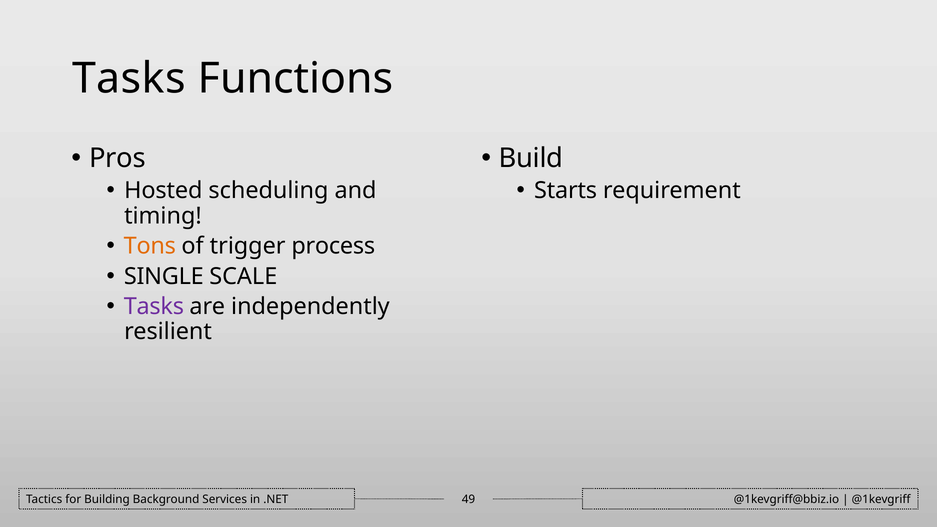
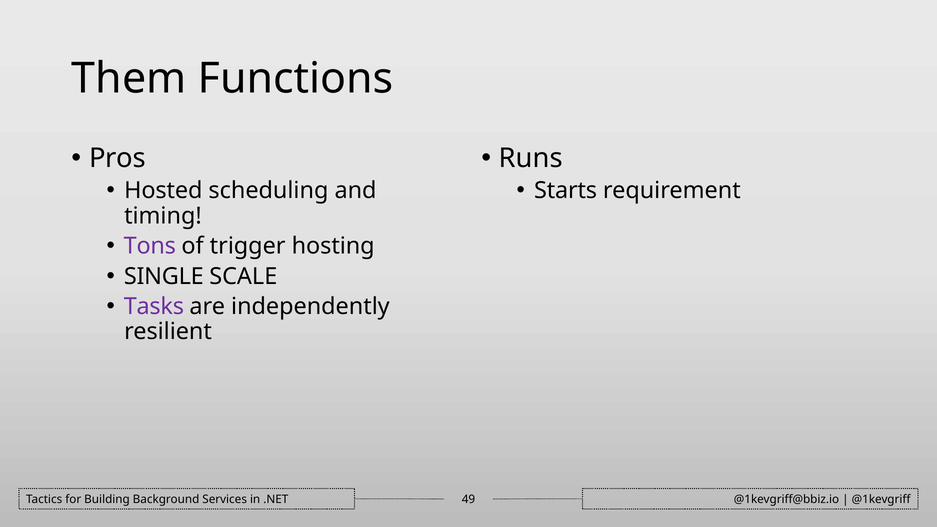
Tasks: Tasks -> Them (129, 79)
Build: Build -> Runs (531, 158)
Tons colour: orange -> purple (150, 246)
process: process -> hosting (333, 246)
